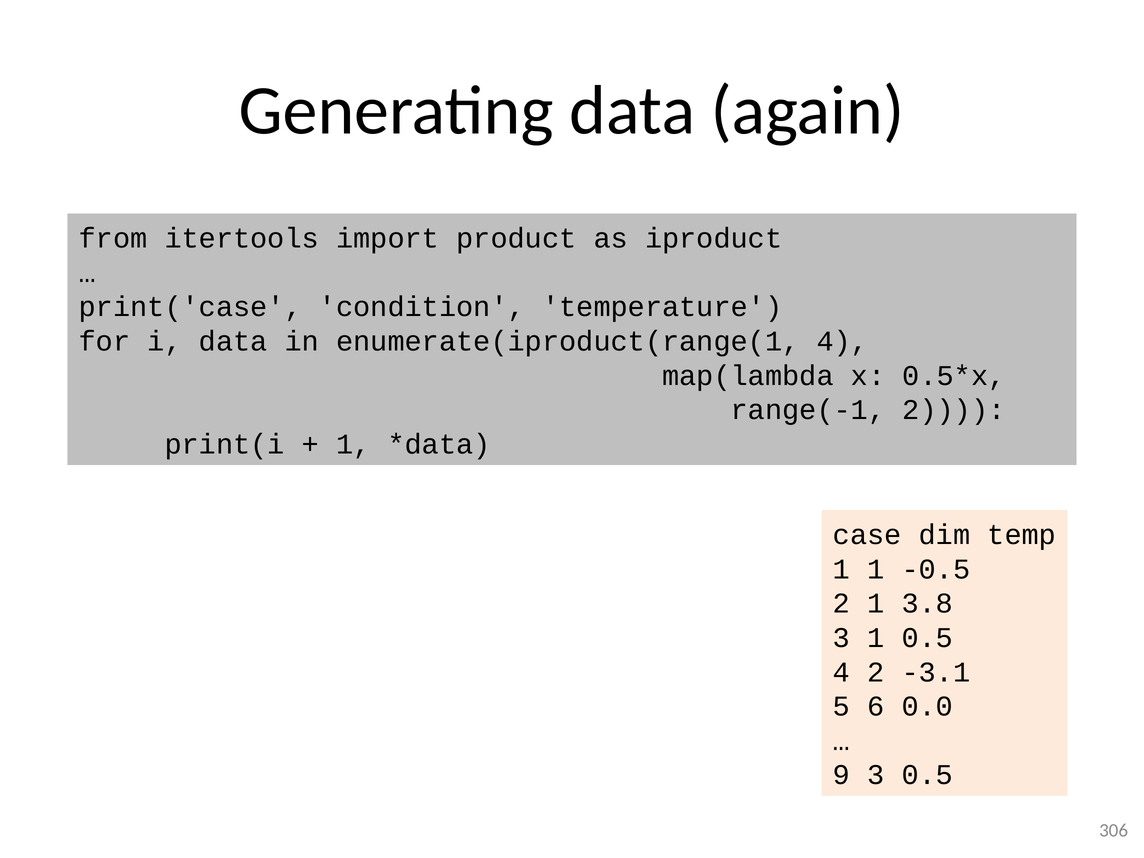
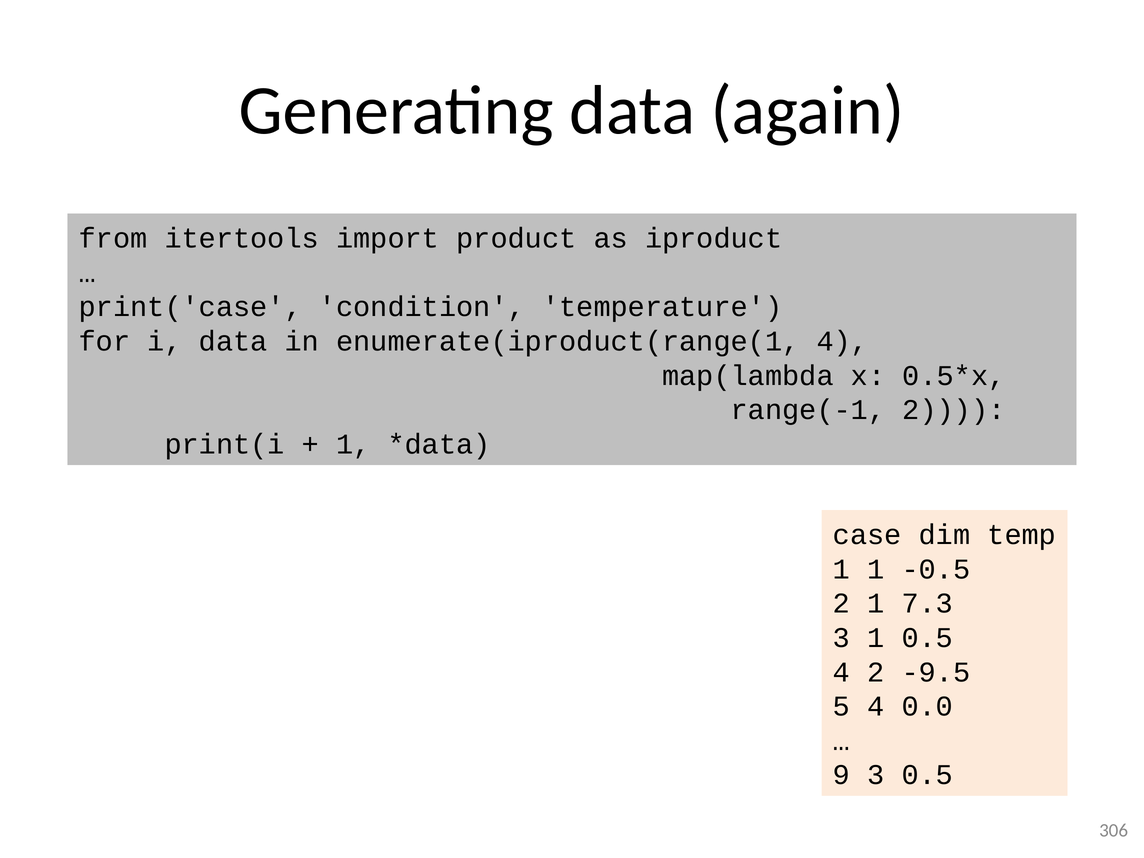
3.8: 3.8 -> 7.3 (927, 603)
-3.1: -3.1 -> -9.5 (936, 672)
5 6: 6 -> 4 (876, 706)
